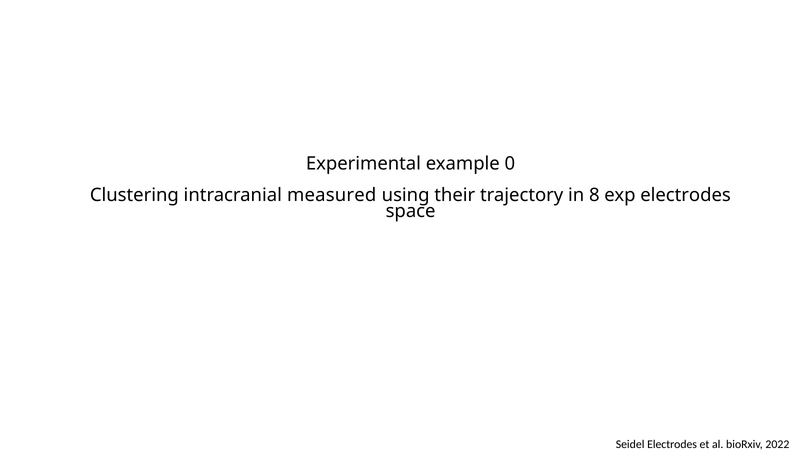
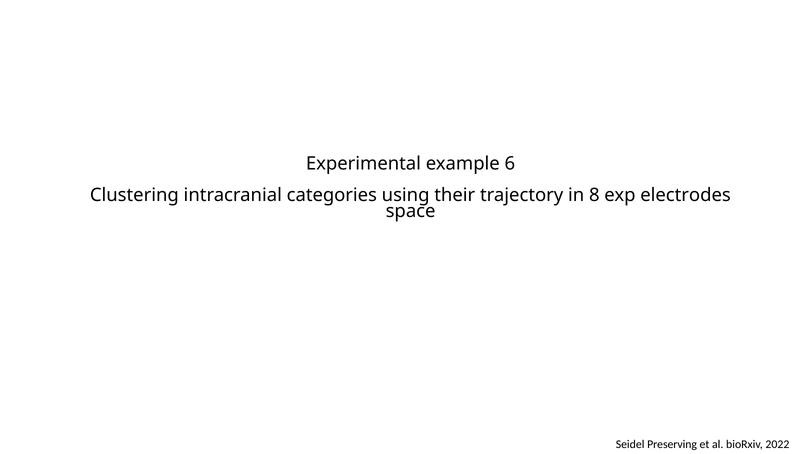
0: 0 -> 6 (510, 164)
measured: measured -> categories (332, 196)
Seidel Electrodes: Electrodes -> Preserving (672, 445)
